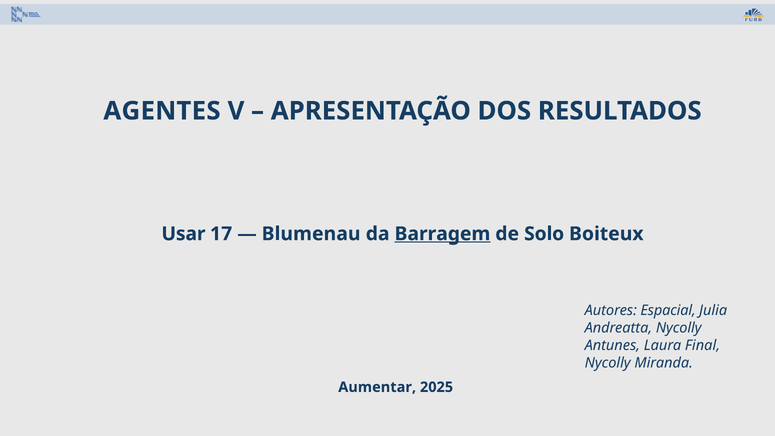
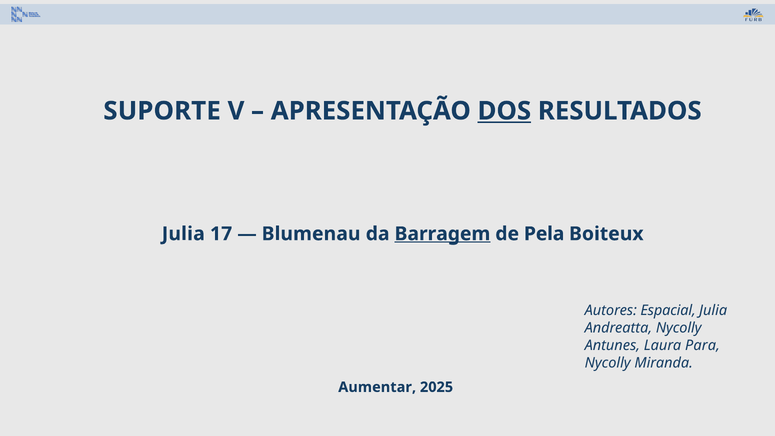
AGENTES: AGENTES -> SUPORTE (162, 111)
DOS underline: none -> present (504, 111)
Usar: Usar -> Julia (183, 234)
Solo: Solo -> Pela (544, 234)
Final: Final -> Para (702, 345)
